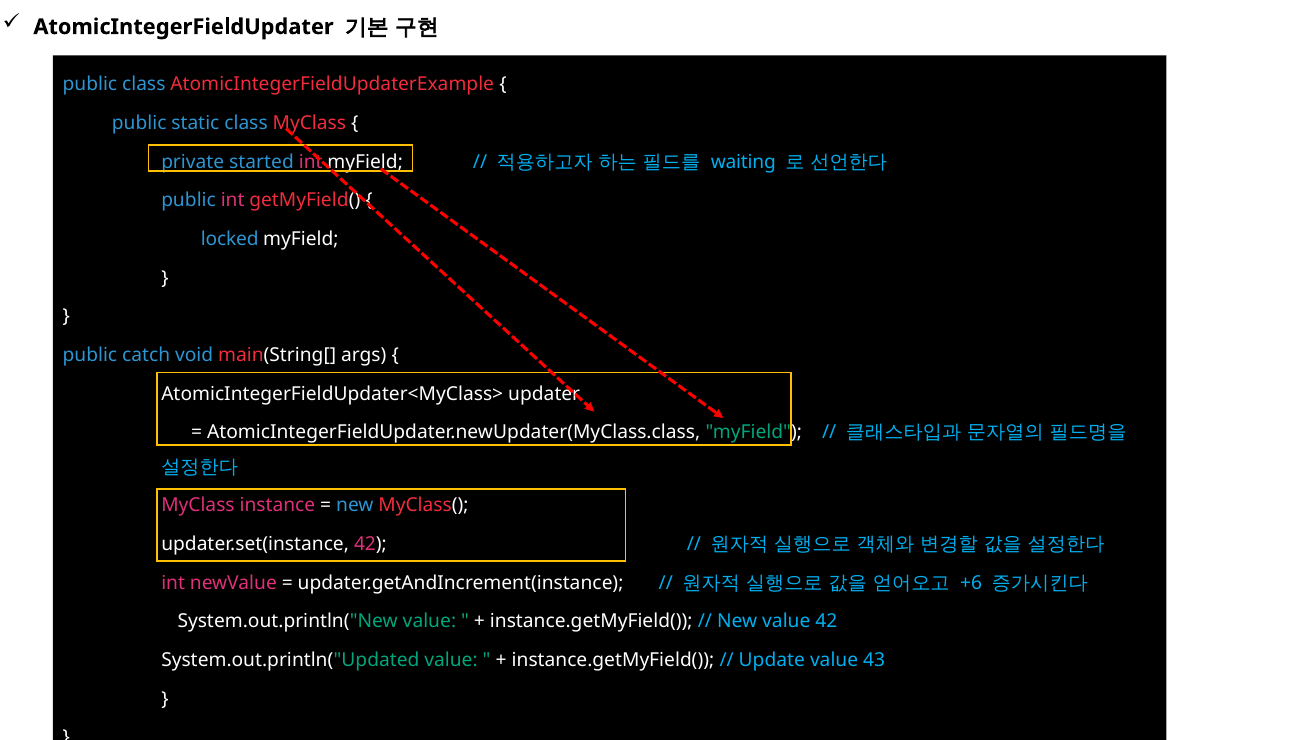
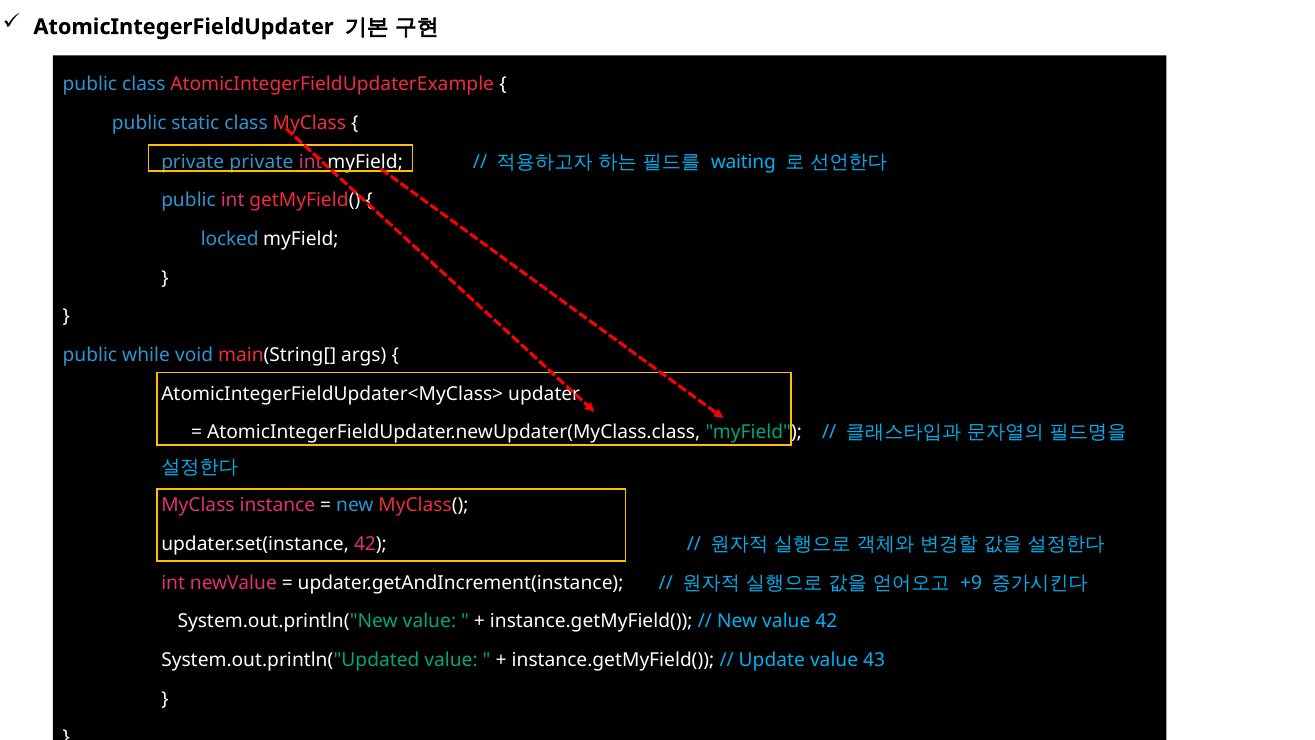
private started: started -> private (261, 162)
catch: catch -> while (146, 355)
+6: +6 -> +9 (971, 583)
